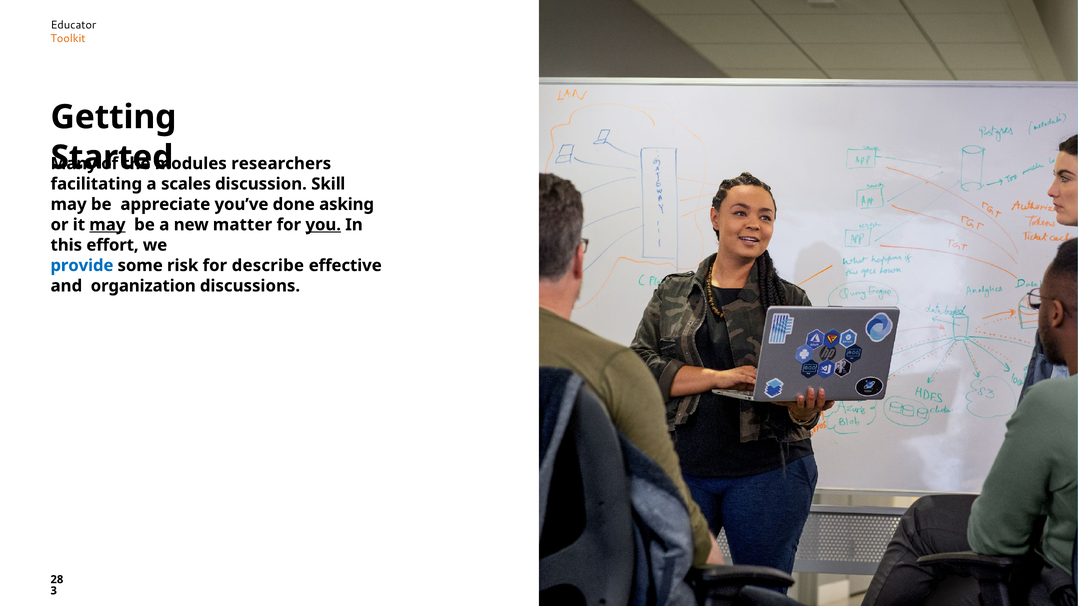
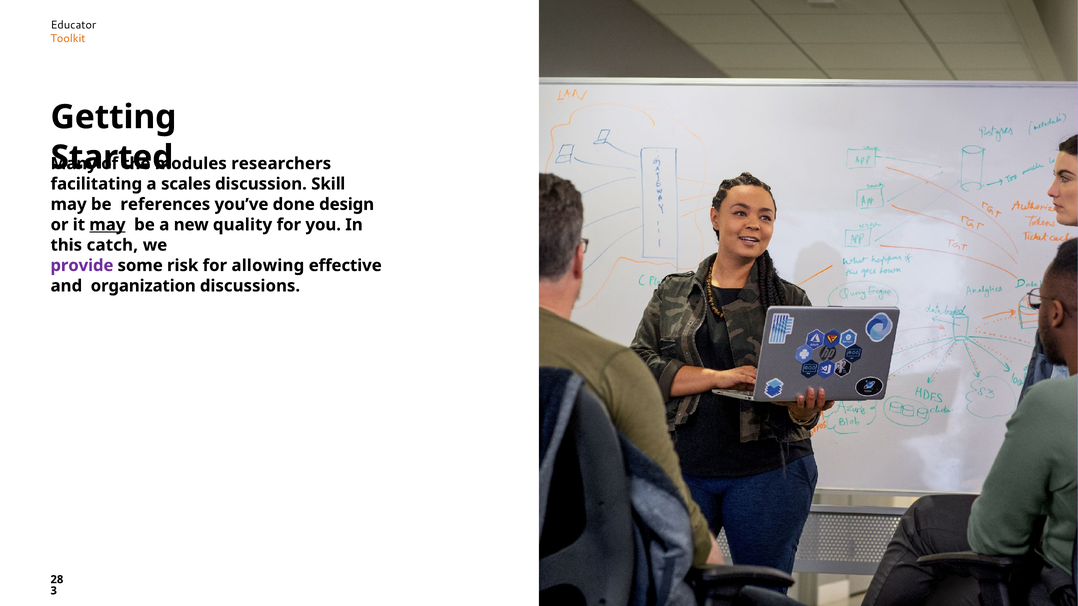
appreciate: appreciate -> references (165, 204)
asking: asking -> design (347, 204)
matter: matter -> quality (243, 225)
you underline: present -> none (323, 225)
effort: effort -> catch (112, 245)
provide colour: blue -> purple (82, 266)
describe: describe -> allowing (268, 266)
